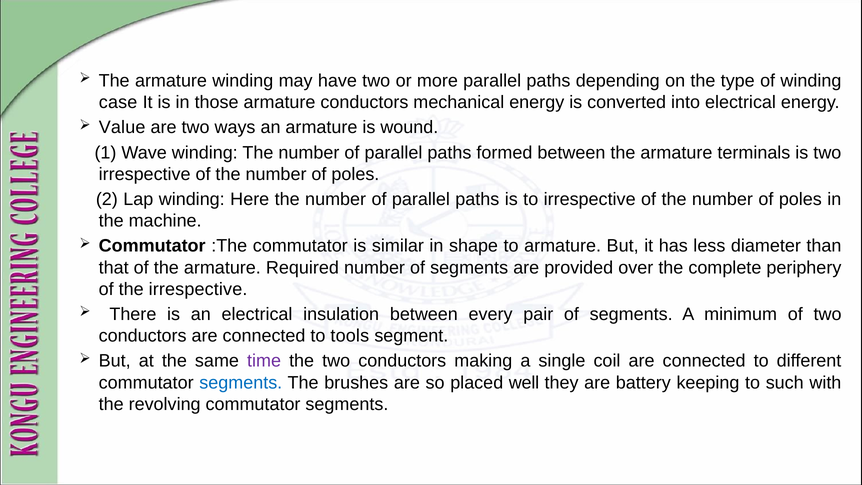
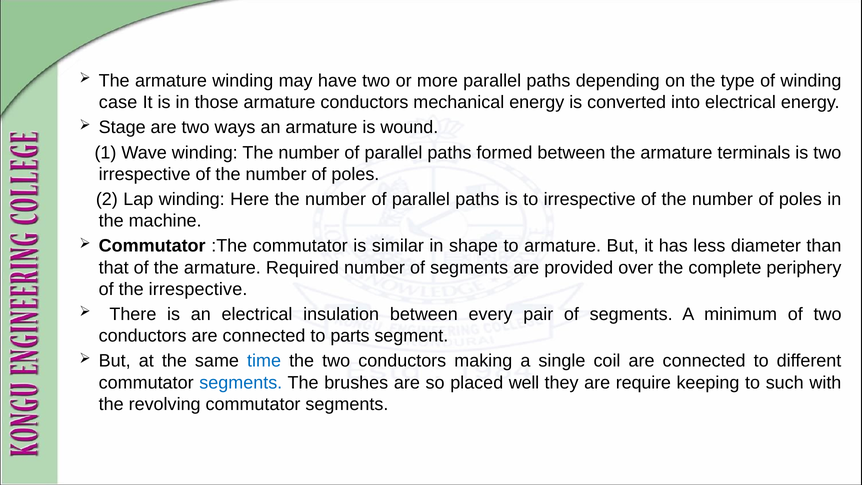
Value: Value -> Stage (122, 127)
tools: tools -> parts (350, 336)
time colour: purple -> blue (264, 361)
battery: battery -> require (643, 383)
